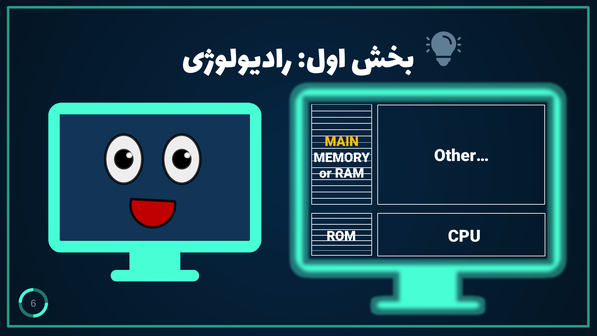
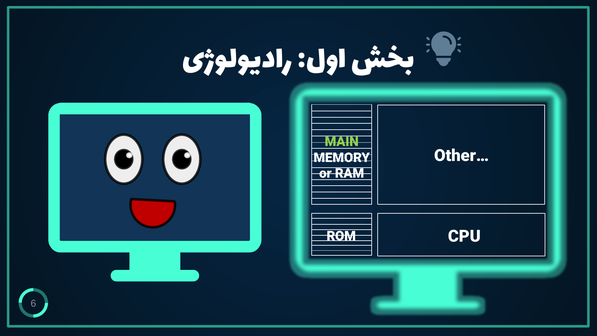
MAIN colour: yellow -> light green (342, 142)
